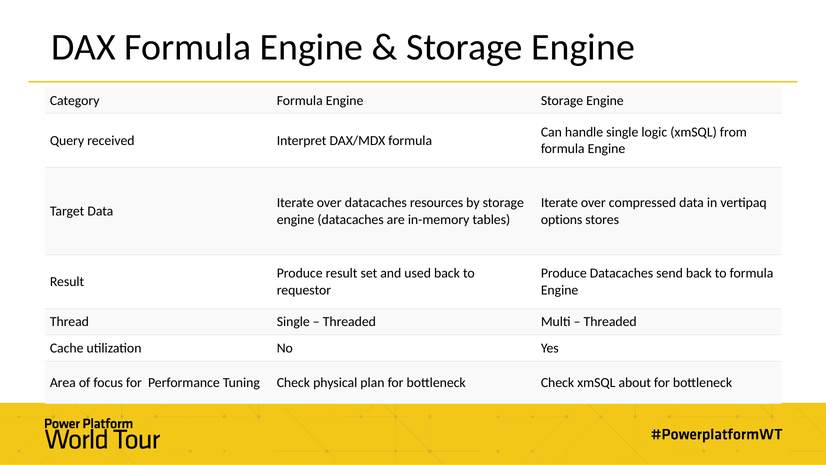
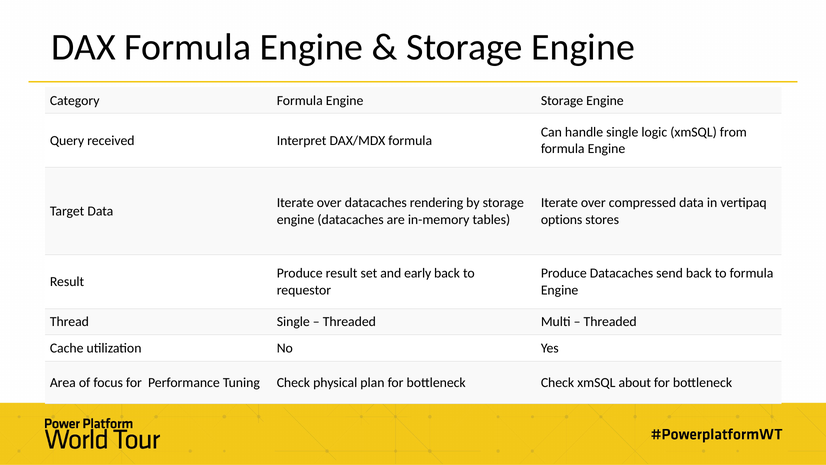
resources: resources -> rendering (437, 203)
used: used -> early (418, 273)
